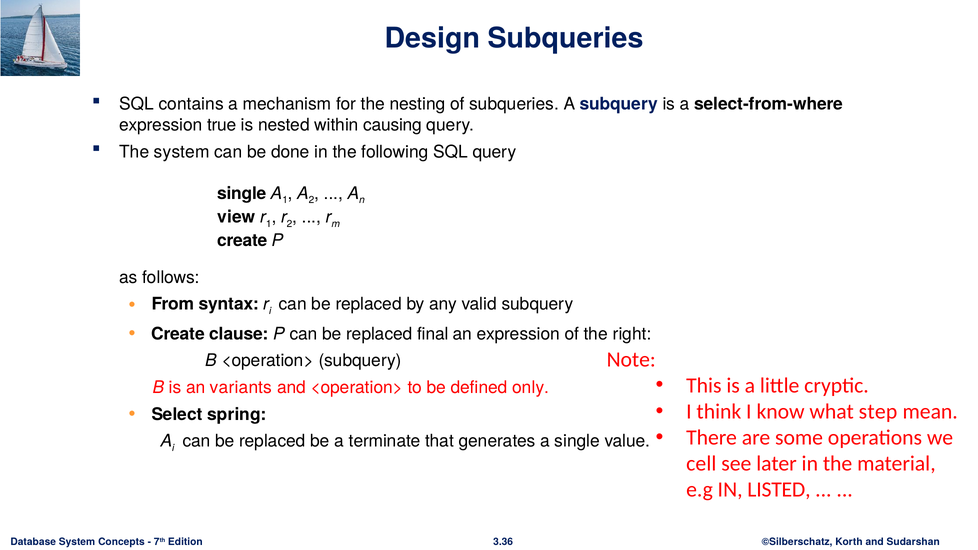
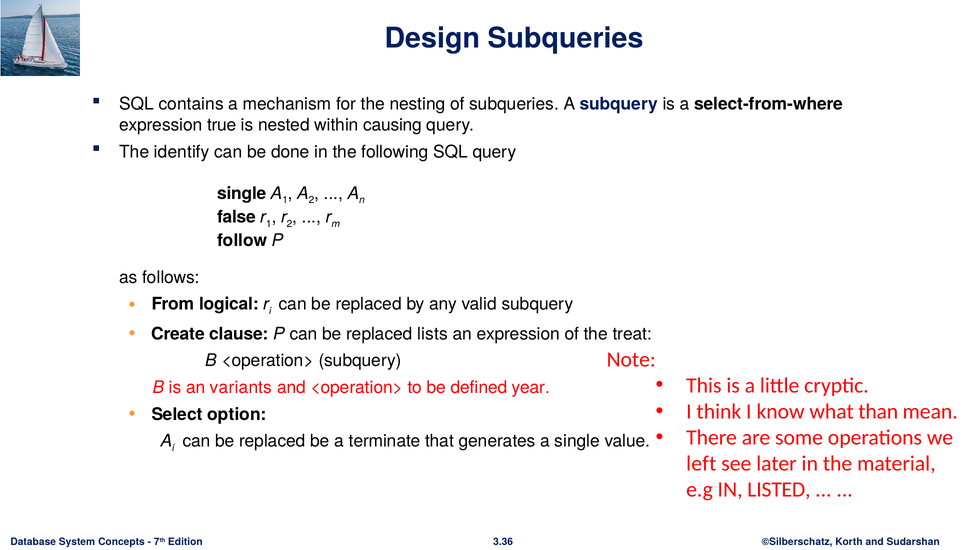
The system: system -> identify (182, 152)
view: view -> false (237, 217)
create: create -> follow (242, 241)
syntax: syntax -> logical (229, 304)
final: final -> lists (433, 334)
right: right -> treat (632, 334)
only: only -> year (531, 388)
step: step -> than (878, 412)
spring: spring -> option (237, 414)
cell: cell -> left (701, 464)
